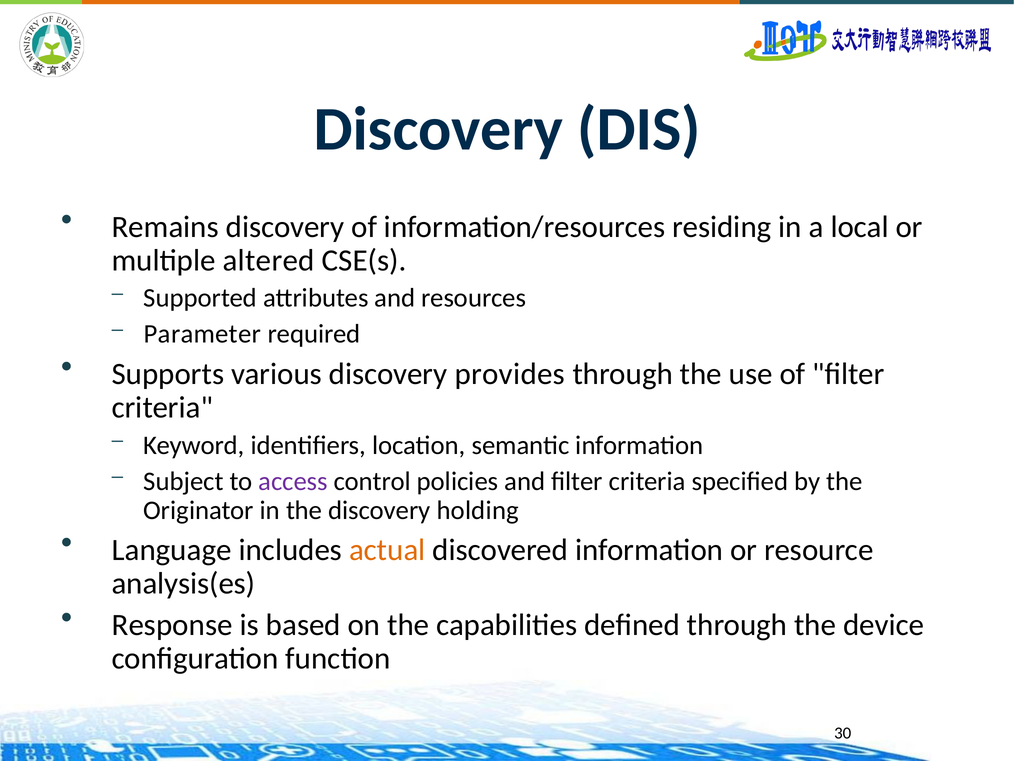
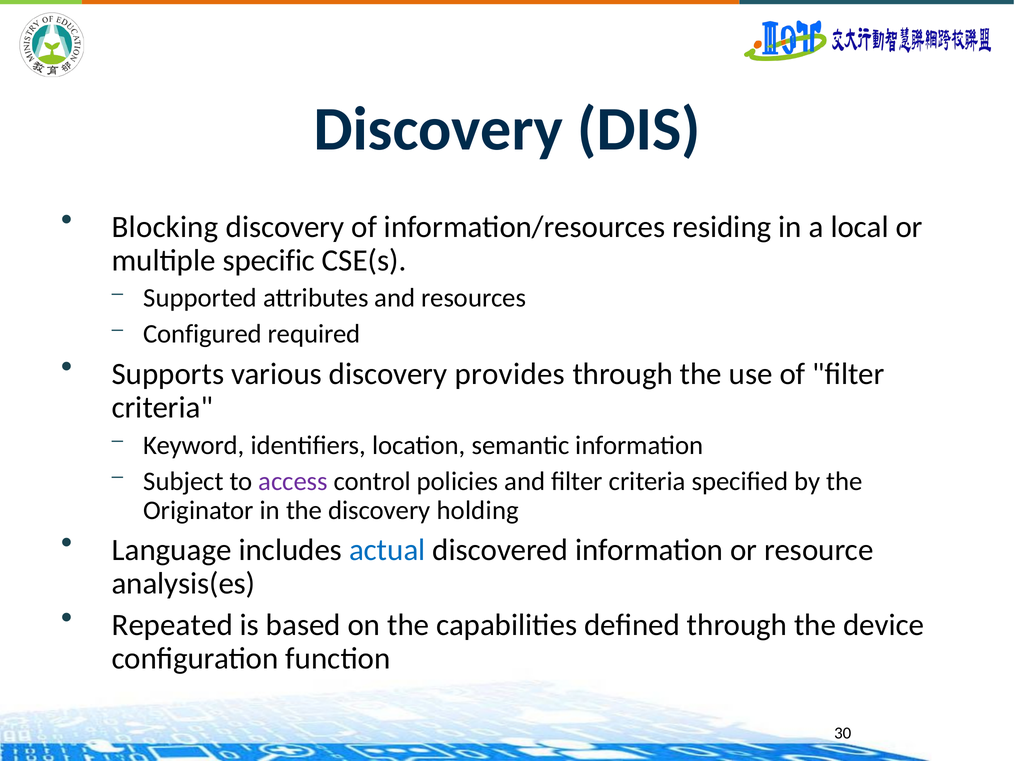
Remains: Remains -> Blocking (165, 227)
altered: altered -> specific (269, 260)
Parameter: Parameter -> Configured (203, 334)
actual colour: orange -> blue (387, 550)
Response: Response -> Repeated (172, 625)
